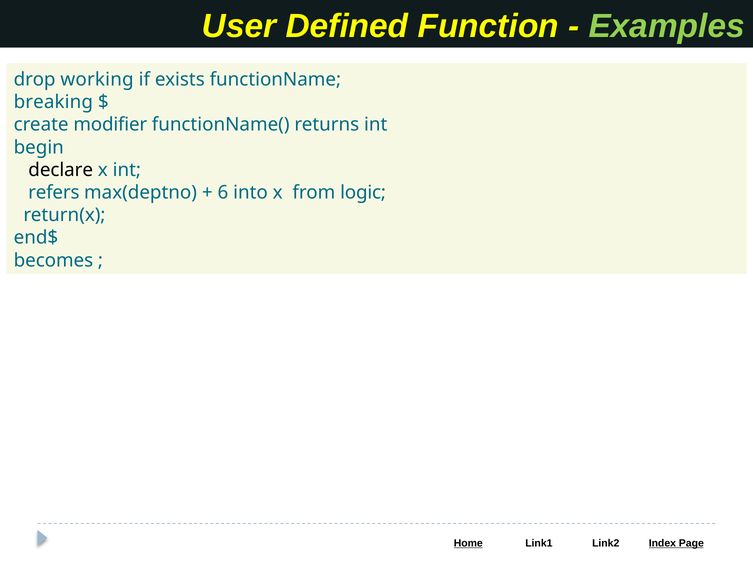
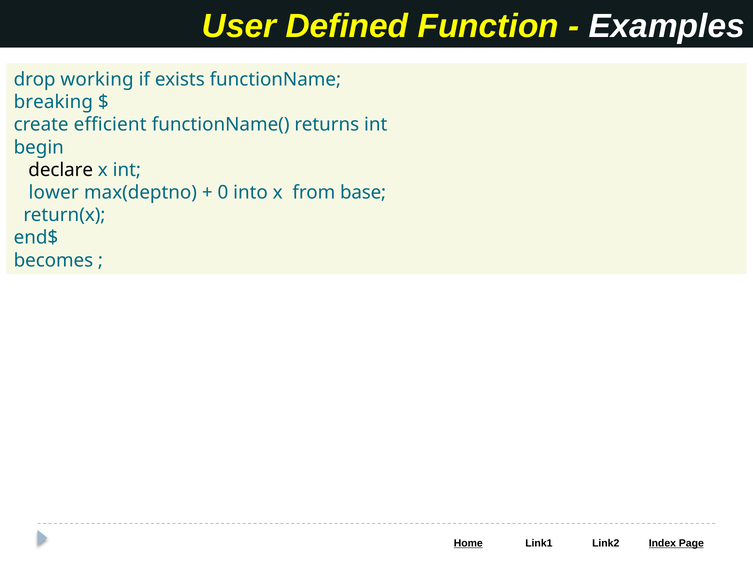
Examples colour: light green -> white (667, 26)
modifier: modifier -> efficient (110, 125)
refers: refers -> lower (54, 192)
6: 6 -> 0 (223, 192)
logic: logic -> base (363, 192)
